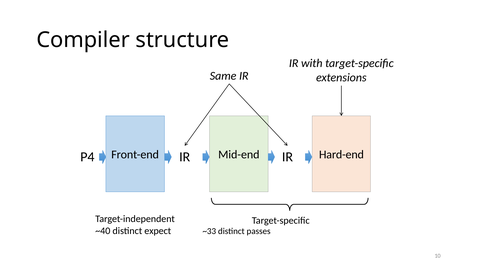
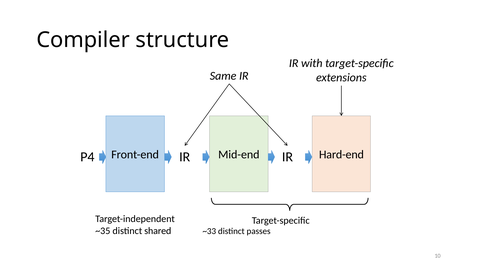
~40: ~40 -> ~35 (103, 231)
expect: expect -> shared (158, 231)
